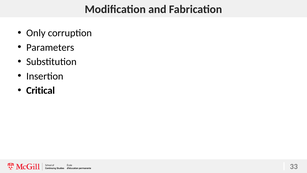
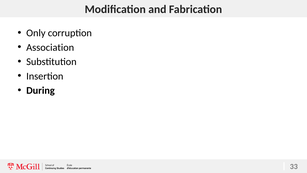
Parameters: Parameters -> Association (50, 47)
Critical: Critical -> During (41, 90)
